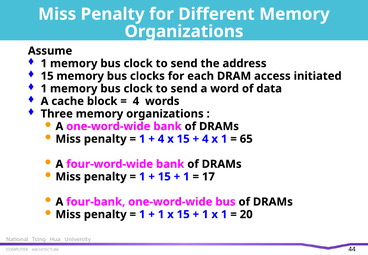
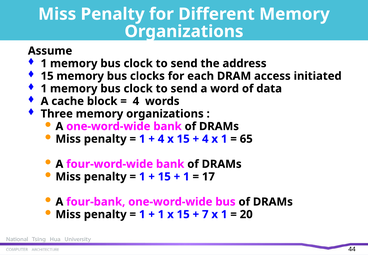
1: 1 -> 7 (205, 214)
